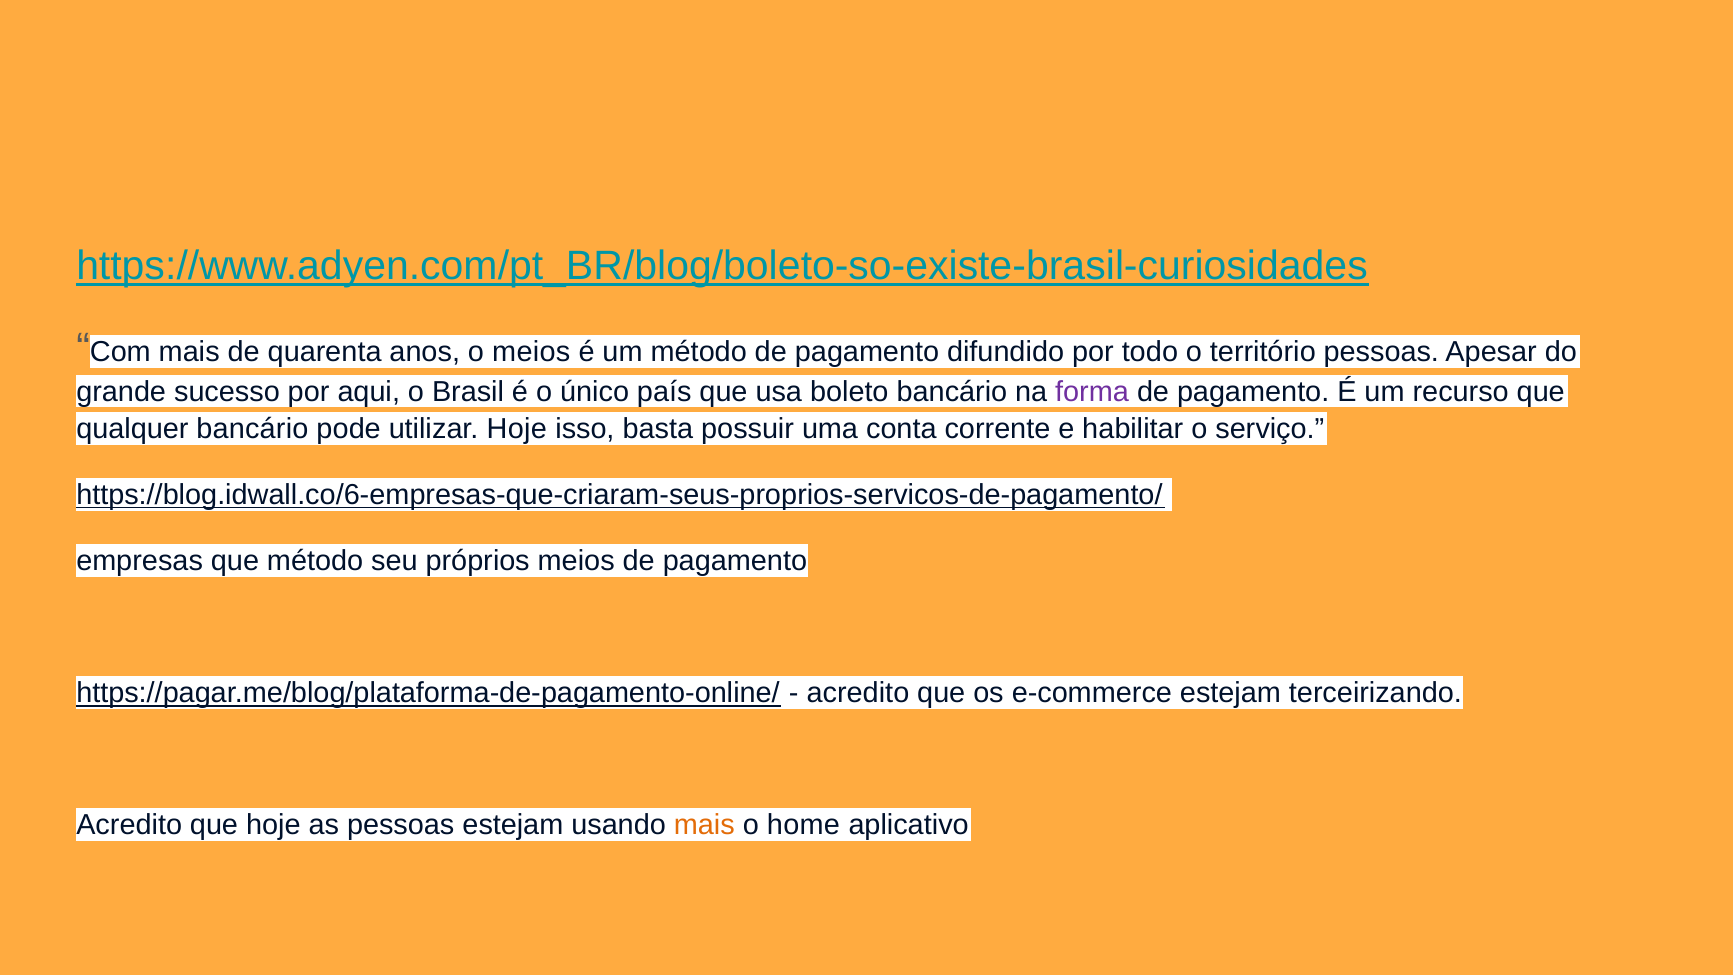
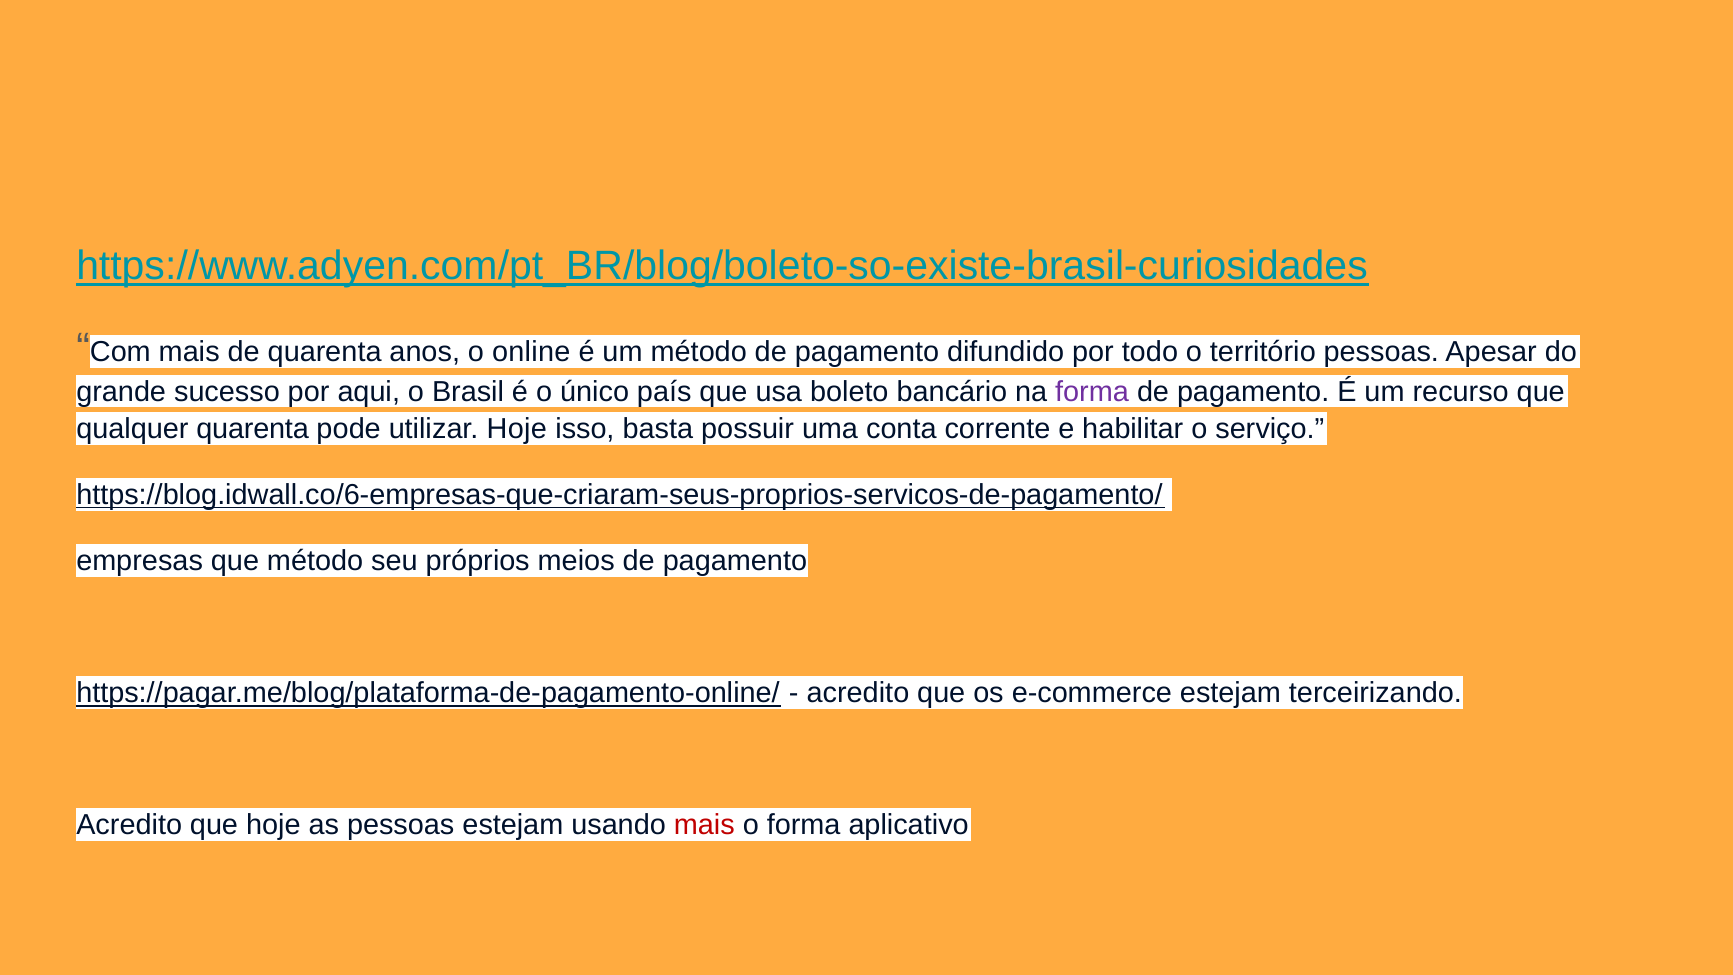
o meios: meios -> online (531, 352)
qualquer bancário: bancário -> quarenta (253, 429)
mais colour: orange -> red (704, 825)
o home: home -> forma (804, 825)
